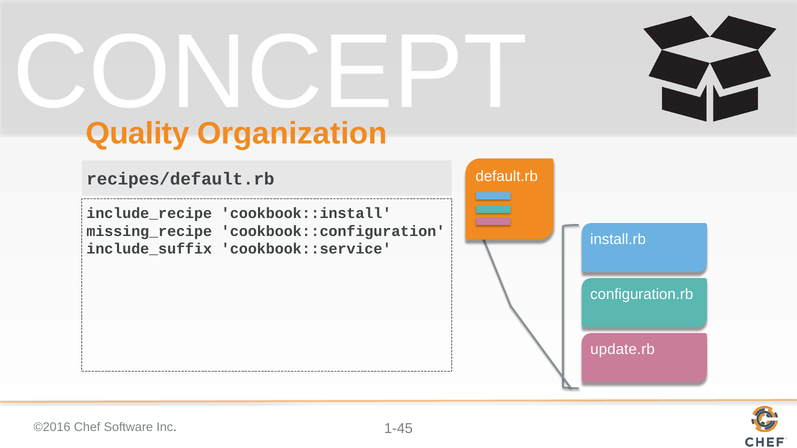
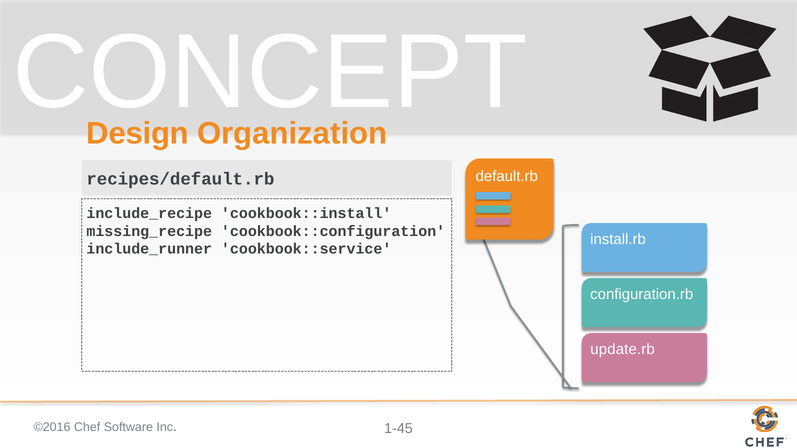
Quality: Quality -> Design (138, 134)
include_suffix: include_suffix -> include_runner (149, 249)
